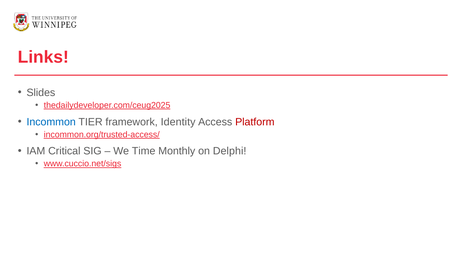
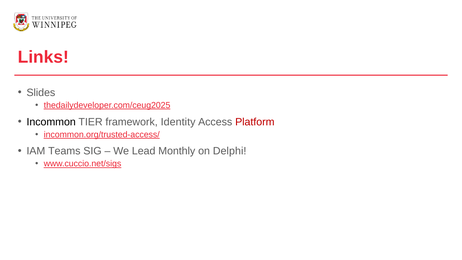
Incommon colour: blue -> black (51, 122)
Critical: Critical -> Teams (64, 151)
Time: Time -> Lead (144, 151)
